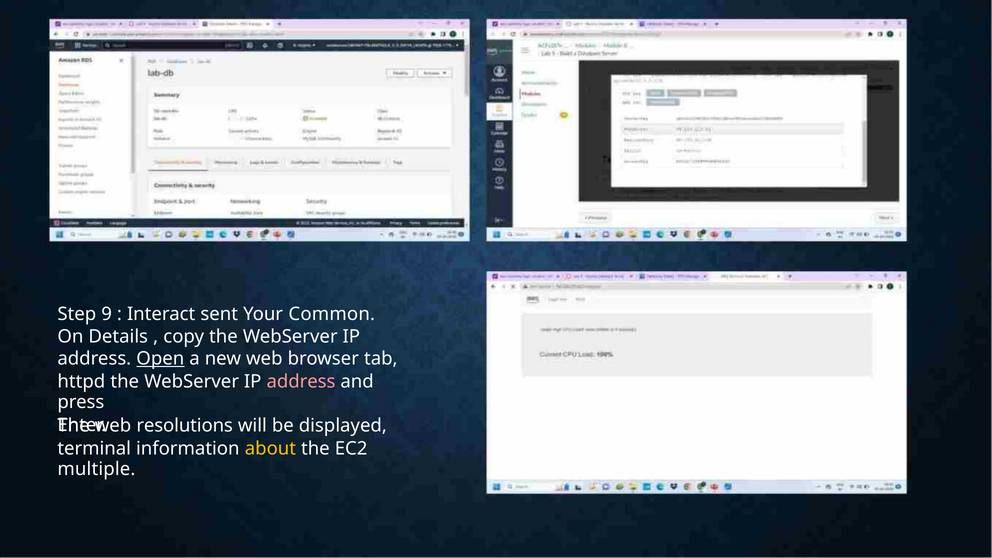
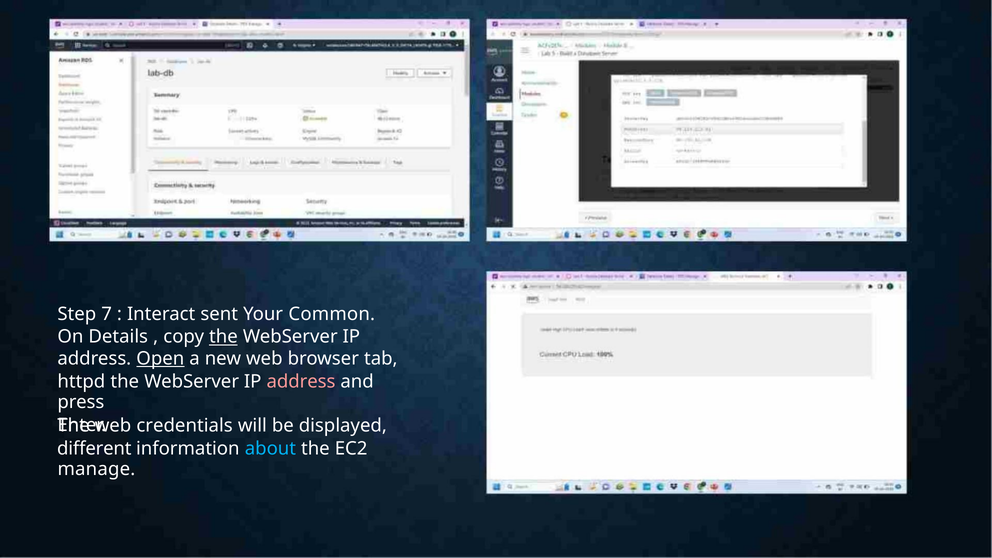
9: 9 -> 7 (107, 314)
the underline: none -> present (223, 337)
resolutions: resolutions -> credentials (185, 426)
terminal: terminal -> different (94, 448)
about colour: yellow -> light blue (270, 448)
multiple: multiple -> manage (96, 469)
